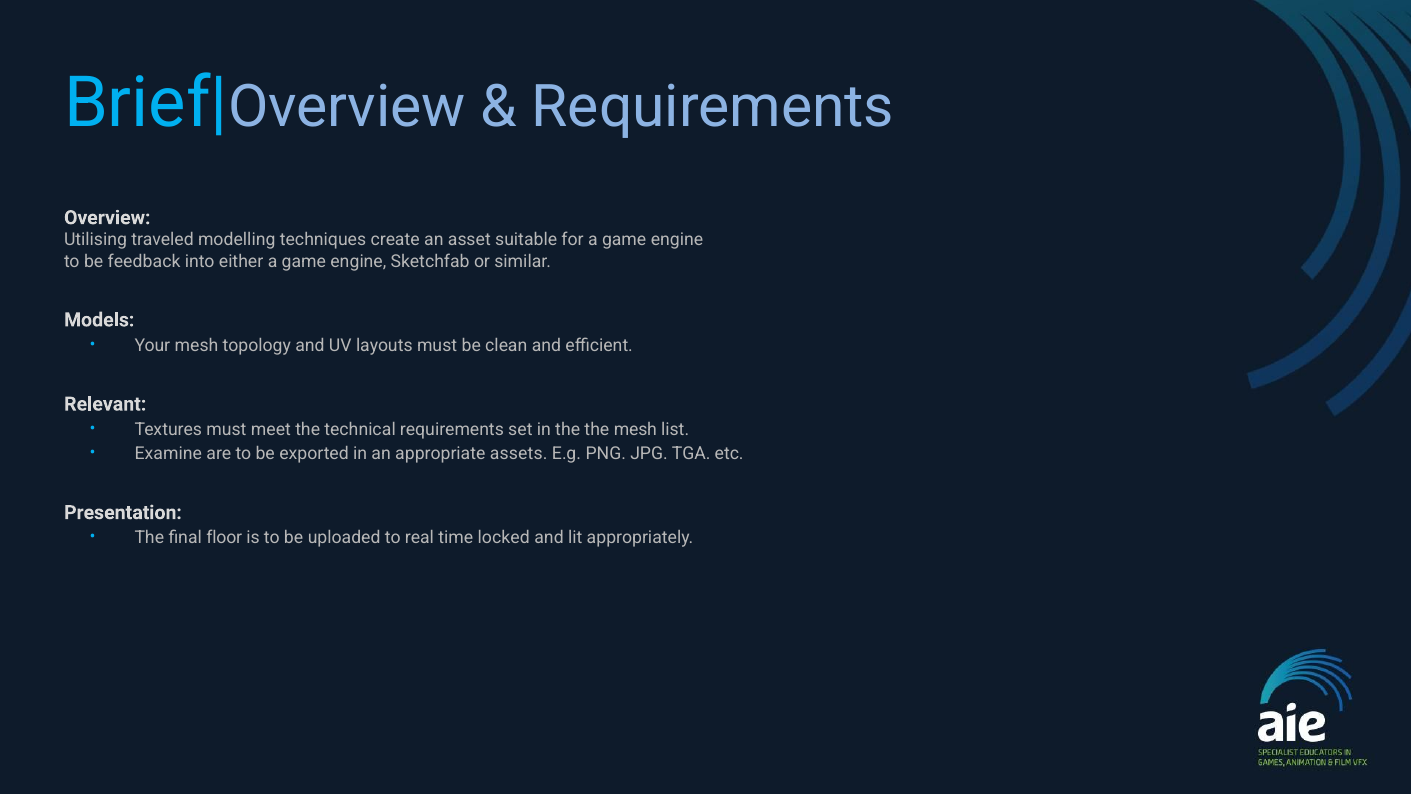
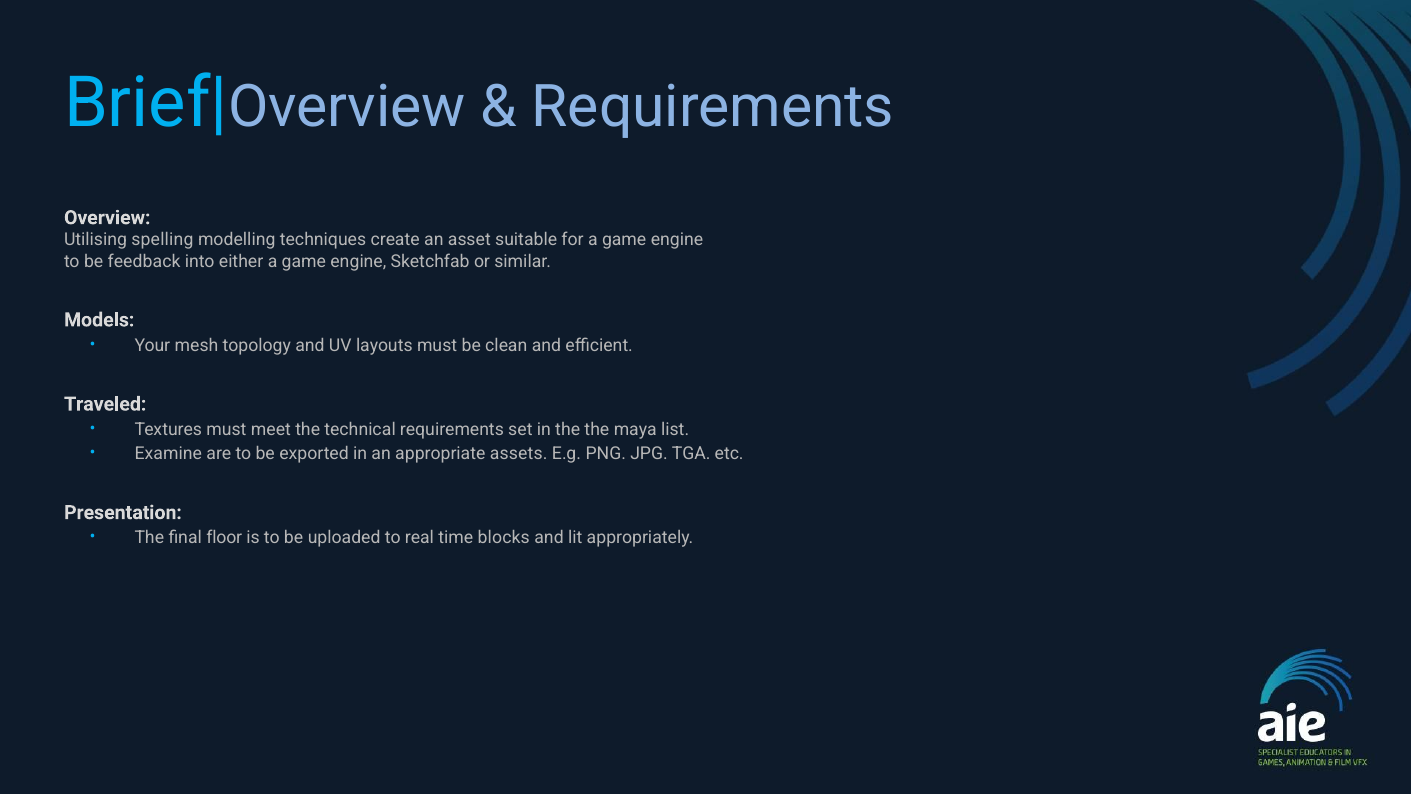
traveled: traveled -> spelling (162, 240)
Relevant: Relevant -> Traveled (105, 404)
the mesh: mesh -> maya (635, 429)
locked: locked -> blocks (504, 538)
